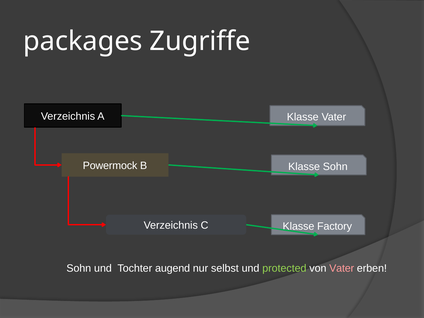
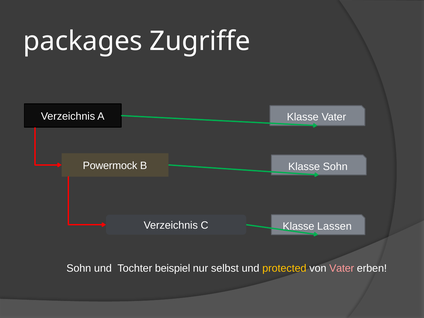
Factory: Factory -> Lassen (334, 226)
augend: augend -> beispiel (173, 268)
protected colour: light green -> yellow (284, 268)
